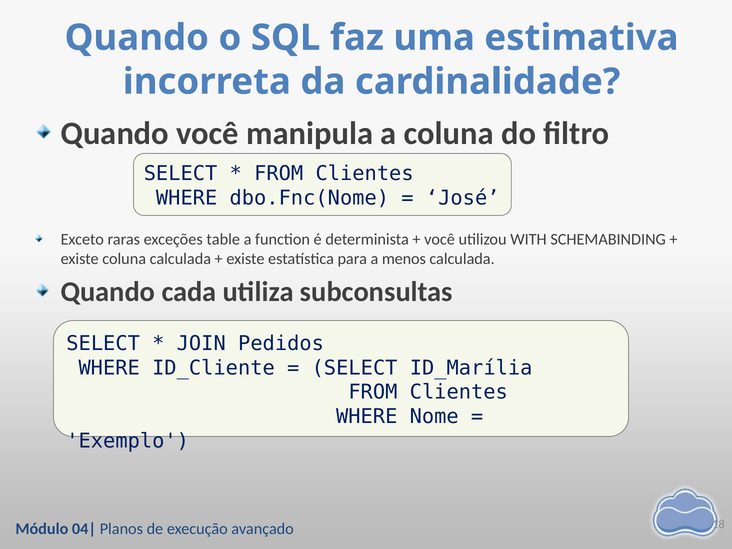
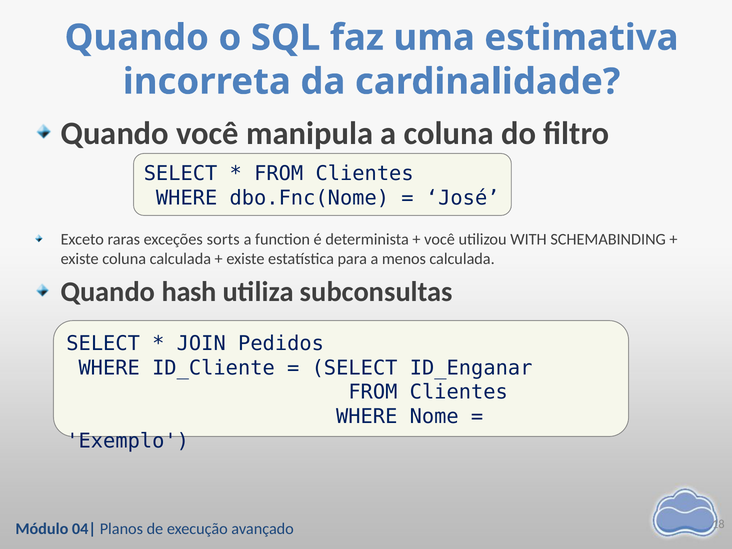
table: table -> sorts (223, 239)
cada: cada -> hash (189, 292)
ID_Marília: ID_Marília -> ID_Enganar (471, 368)
